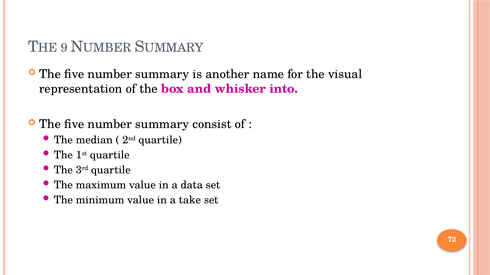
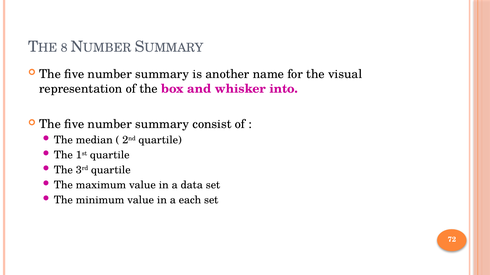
9: 9 -> 8 (64, 48)
take: take -> each (190, 200)
